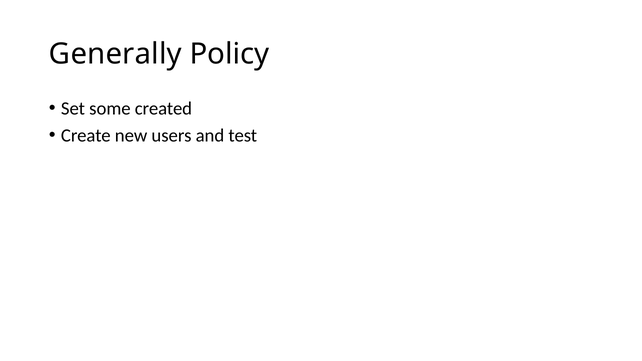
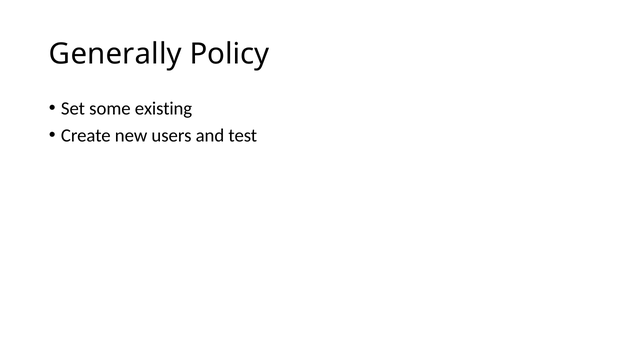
created: created -> existing (163, 109)
